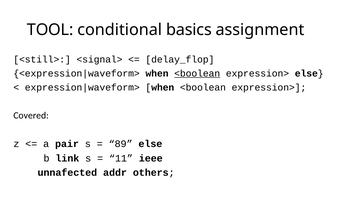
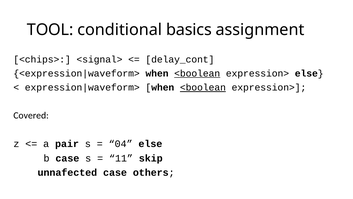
<still>: <still> -> <chips> (42, 59)
delay_flop: delay_flop -> delay_cont (180, 59)
<boolean underline: none -> present (203, 87)
89: 89 -> 04 (121, 143)
b link: link -> case (67, 158)
ieee: ieee -> skip (151, 158)
unnafected addr: addr -> case (115, 172)
